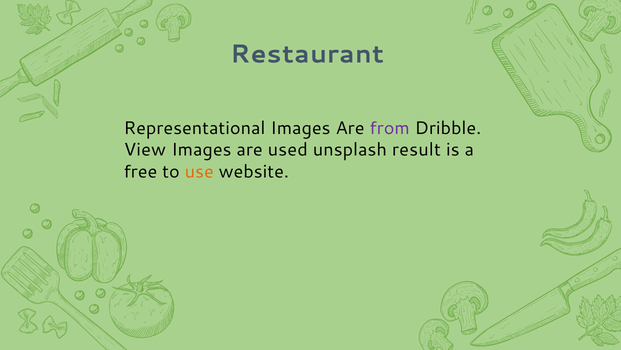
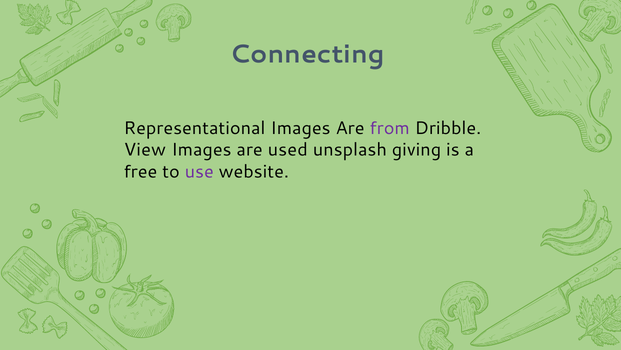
Restaurant: Restaurant -> Connecting (307, 54)
result: result -> giving (416, 150)
use colour: orange -> purple (199, 171)
